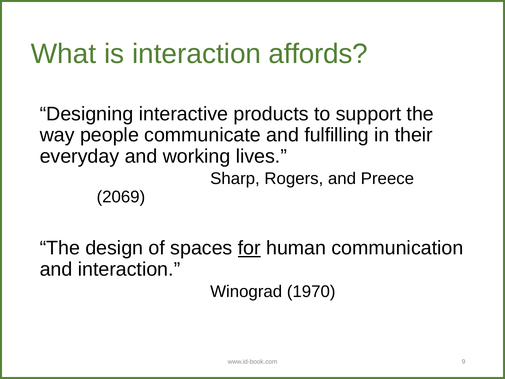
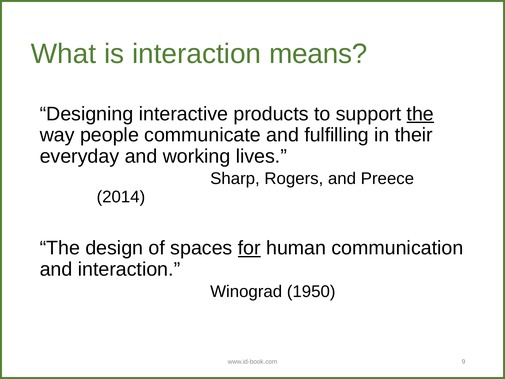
affords: affords -> means (318, 54)
the underline: none -> present (420, 114)
2069: 2069 -> 2014 (121, 197)
1970: 1970 -> 1950 (311, 291)
